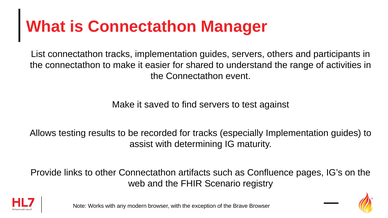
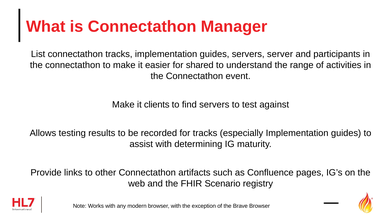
others: others -> server (280, 54)
saved: saved -> clients (157, 105)
